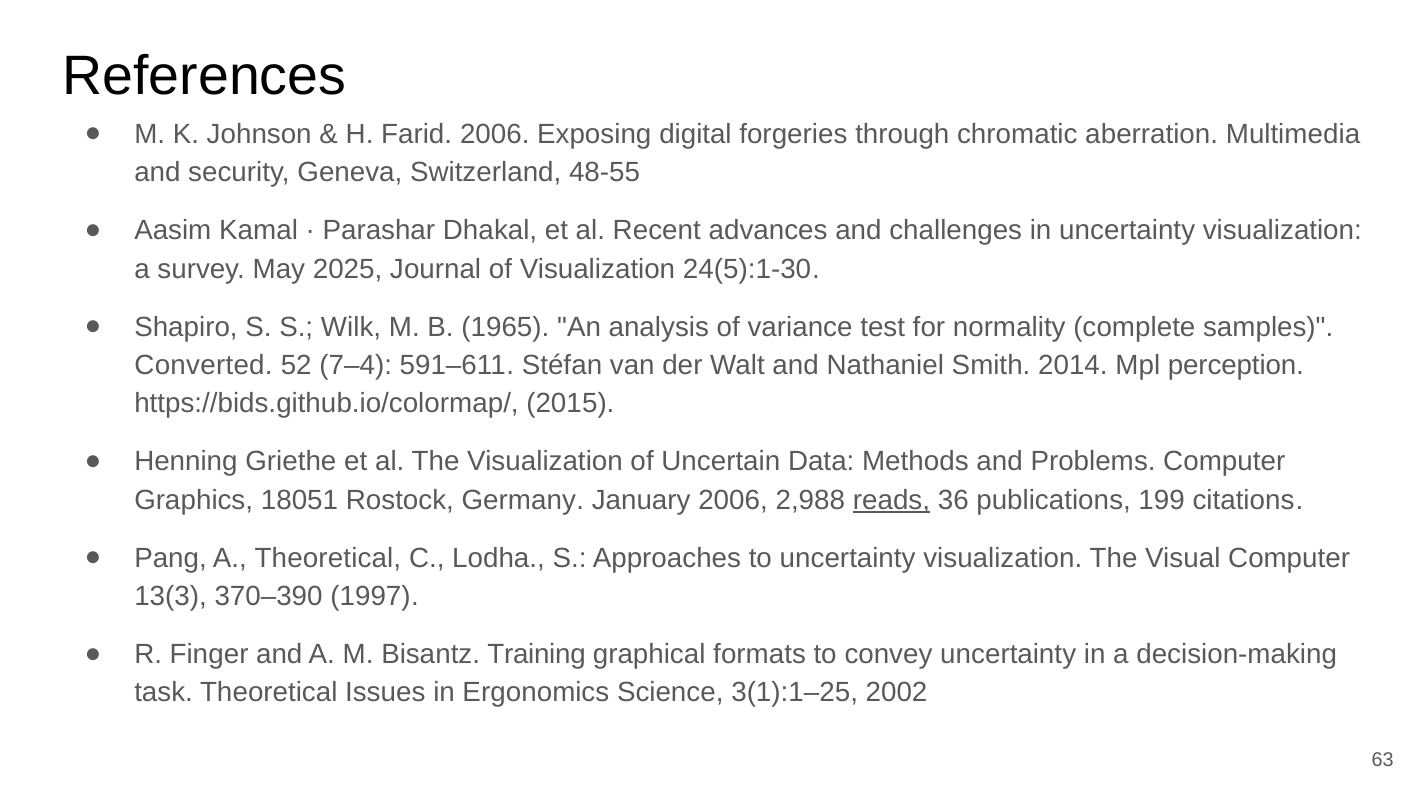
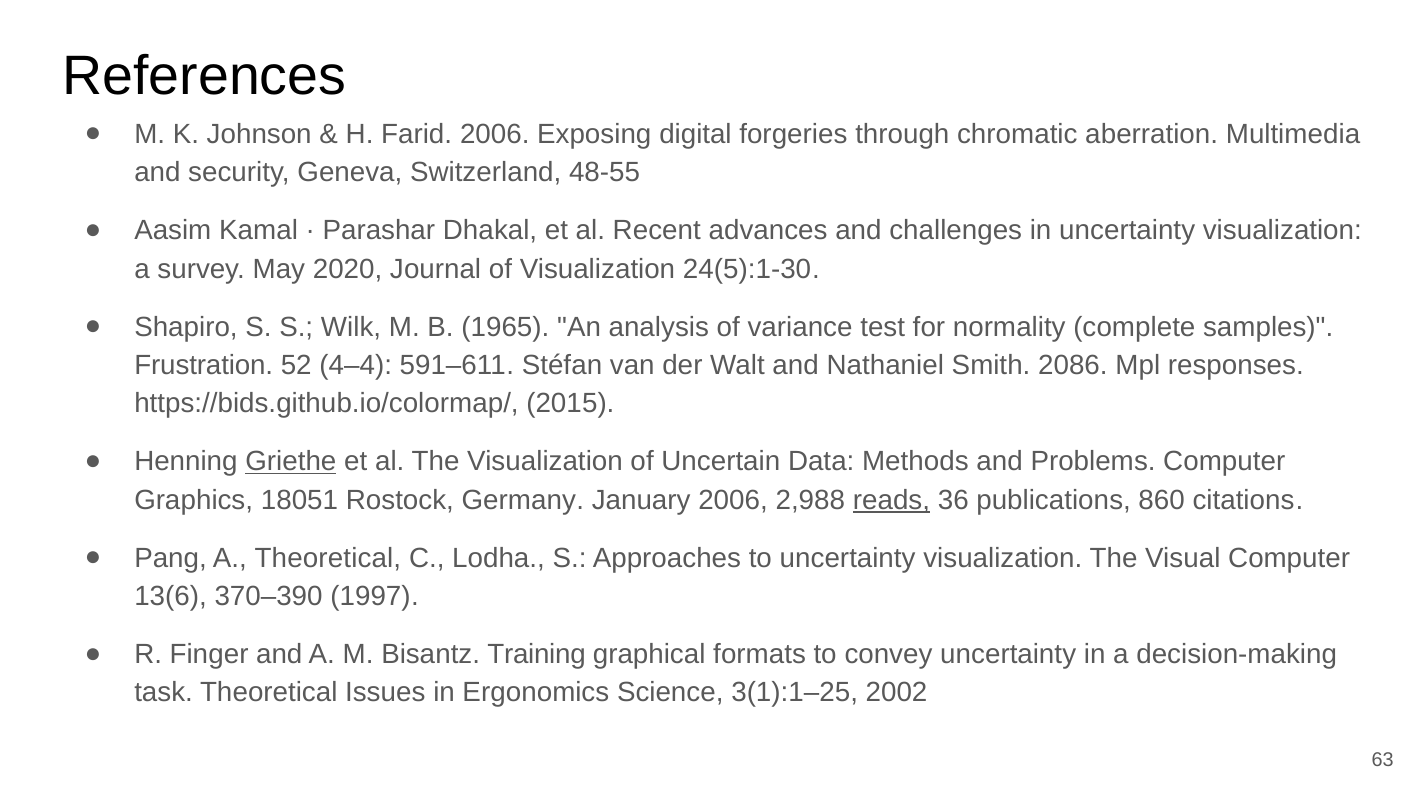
2025: 2025 -> 2020 (348, 269)
Converted: Converted -> Frustration (204, 365)
7–4: 7–4 -> 4–4 (356, 365)
2014: 2014 -> 2086 (1073, 365)
perception: perception -> responses (1236, 365)
Griethe underline: none -> present (291, 461)
199: 199 -> 860 (1162, 500)
13(3: 13(3 -> 13(6 (171, 596)
